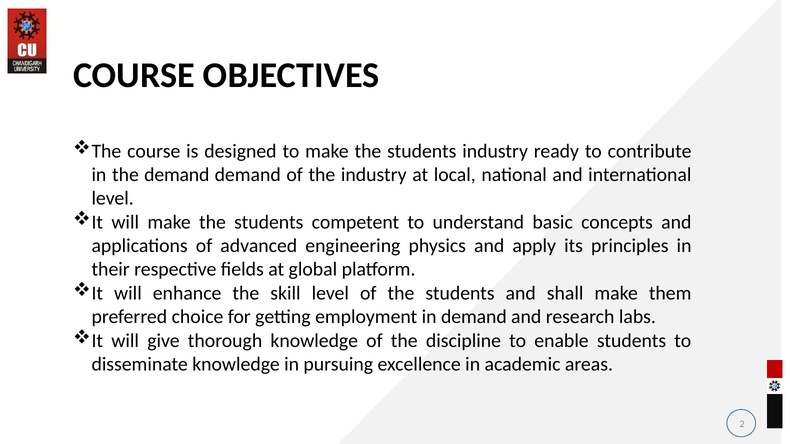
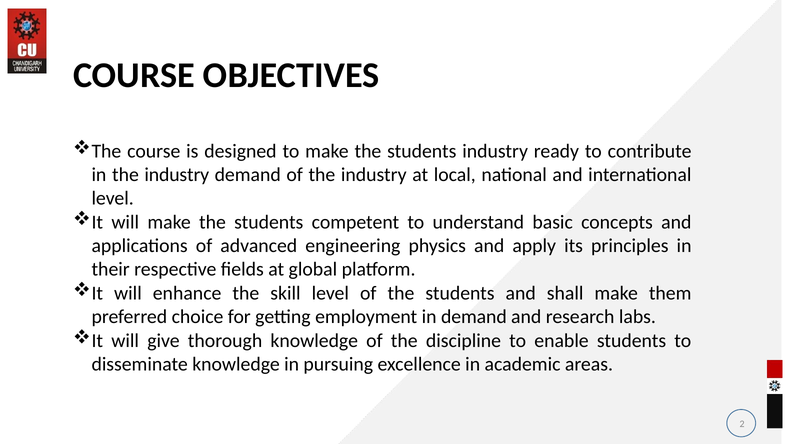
in the demand: demand -> industry (177, 175)
